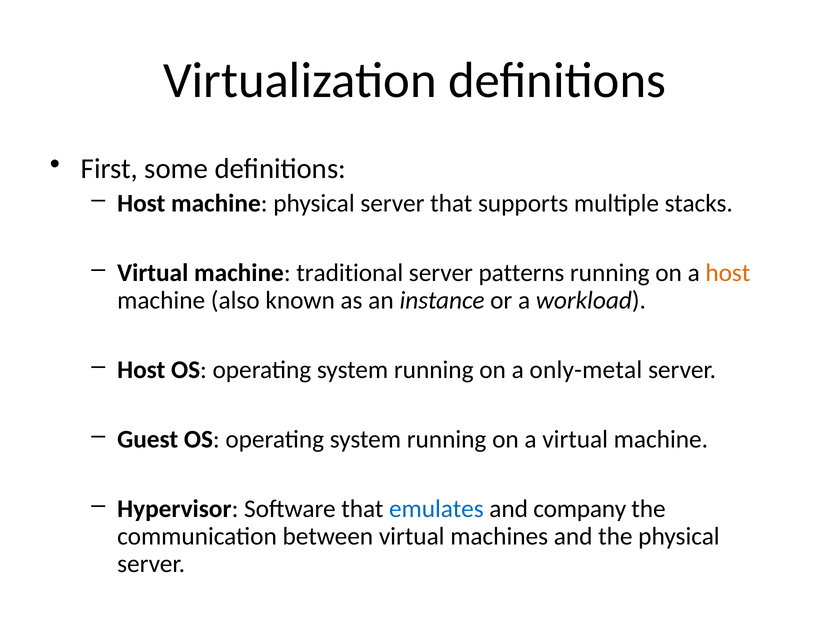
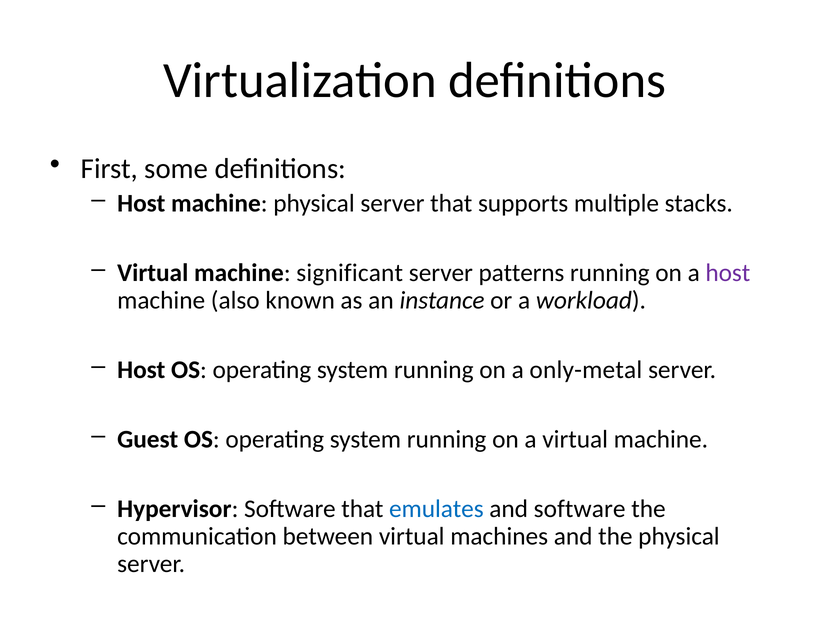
traditional: traditional -> significant (350, 273)
host colour: orange -> purple (728, 273)
and company: company -> software (580, 508)
